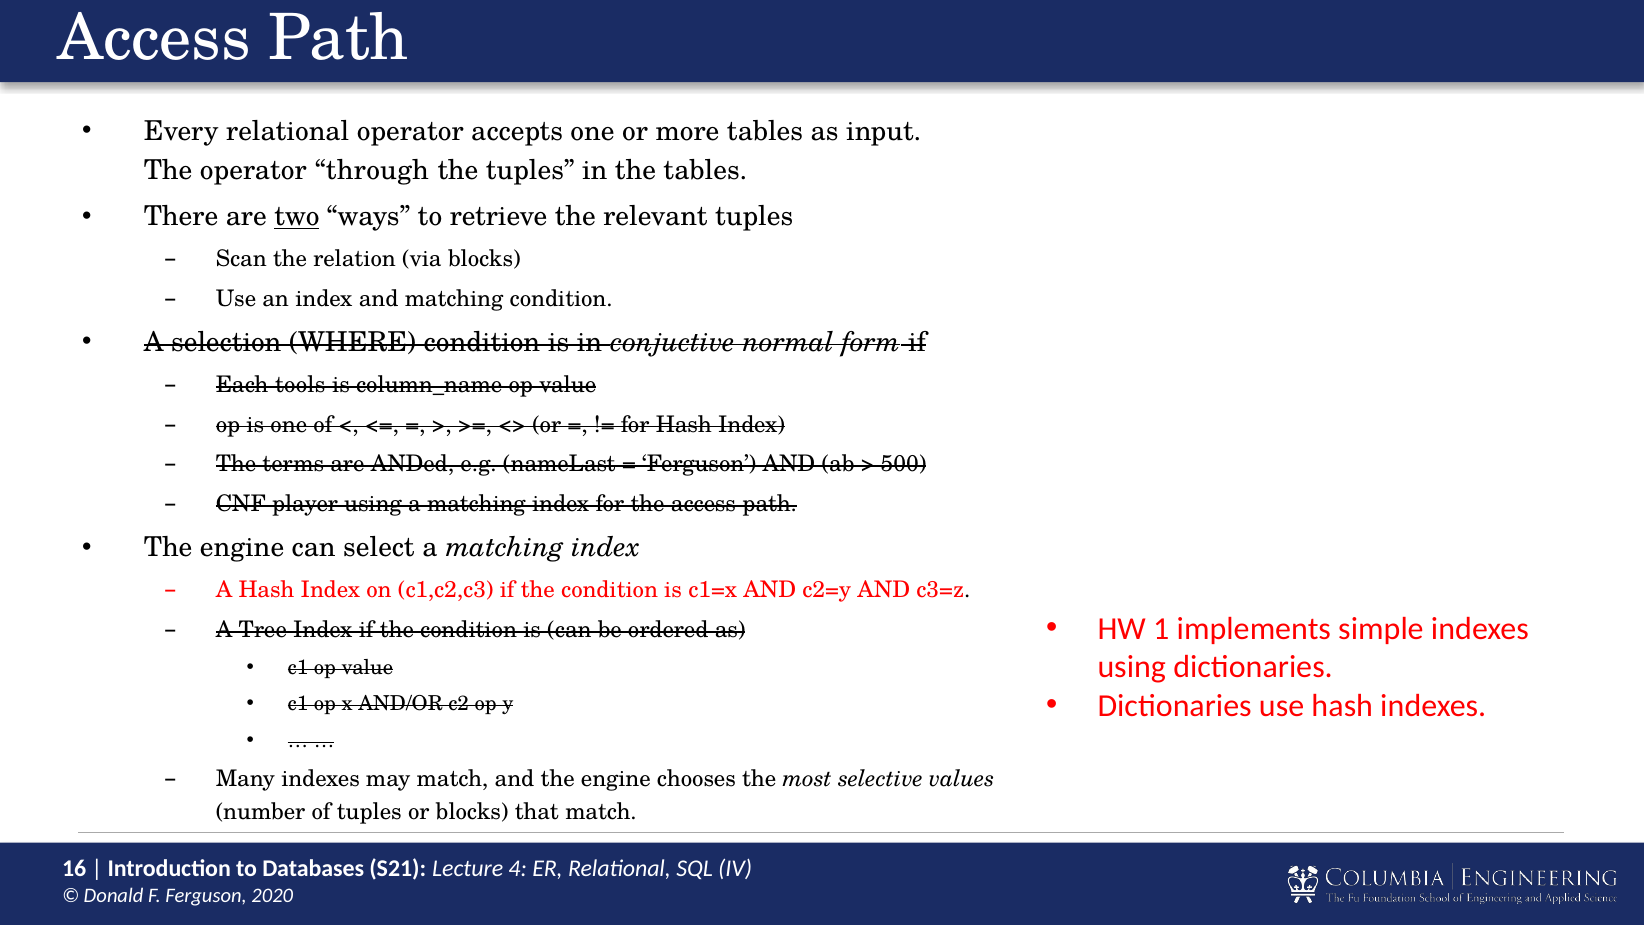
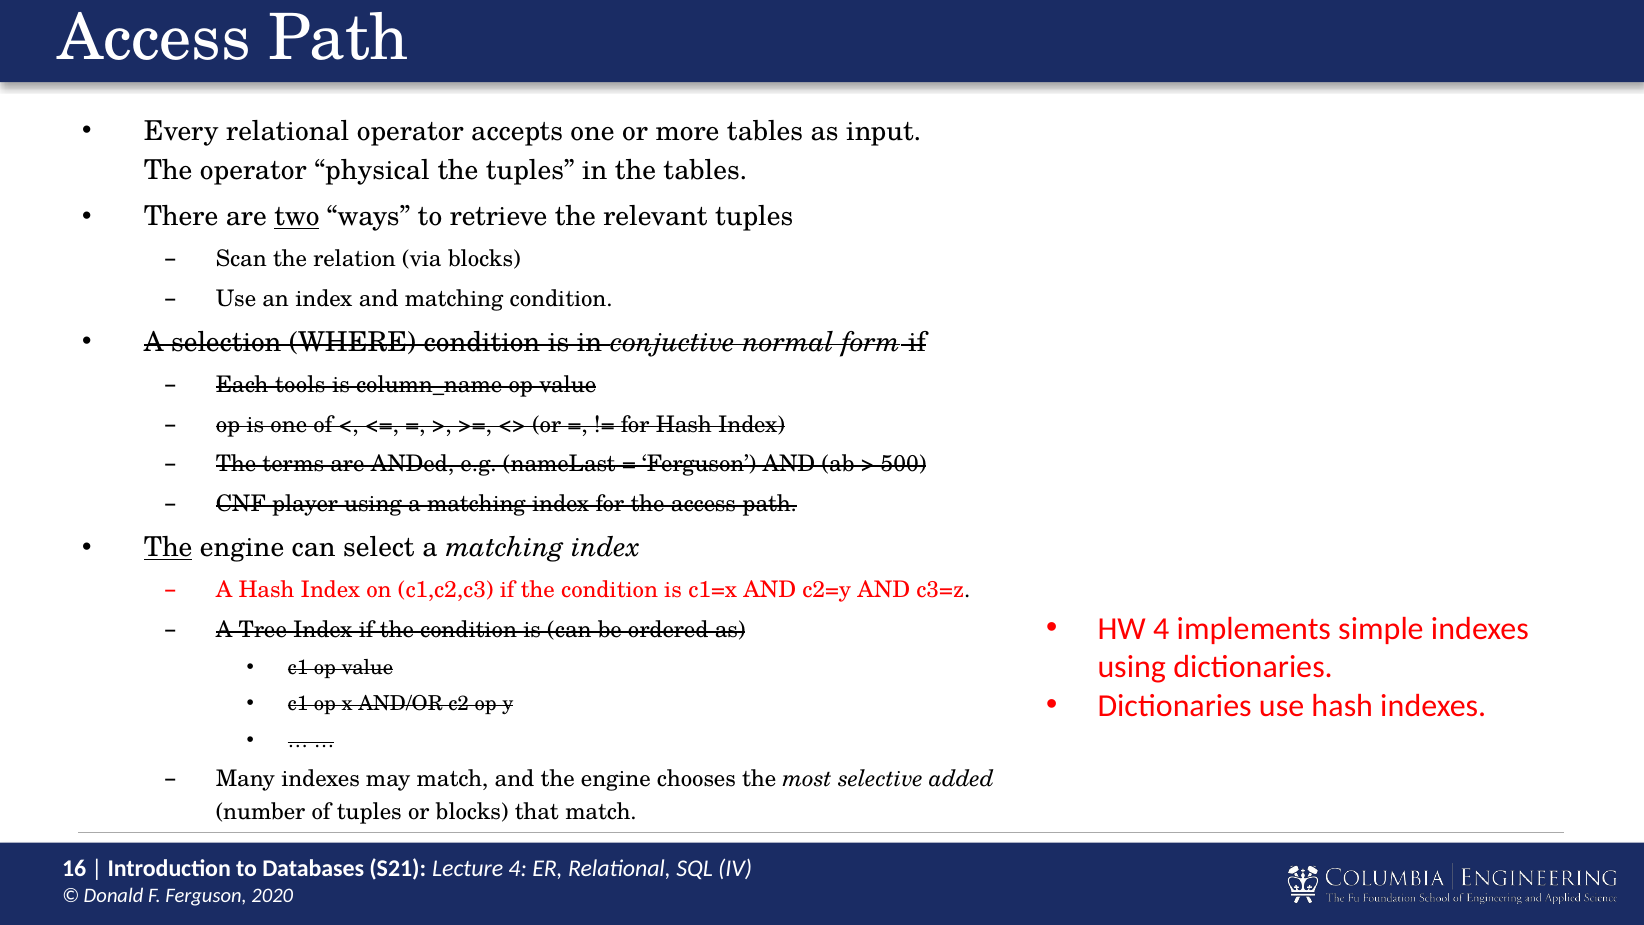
through: through -> physical (372, 170)
The underline: none -> present (168, 548)
HW 1: 1 -> 4 (1161, 629)
values: values -> added (962, 779)
